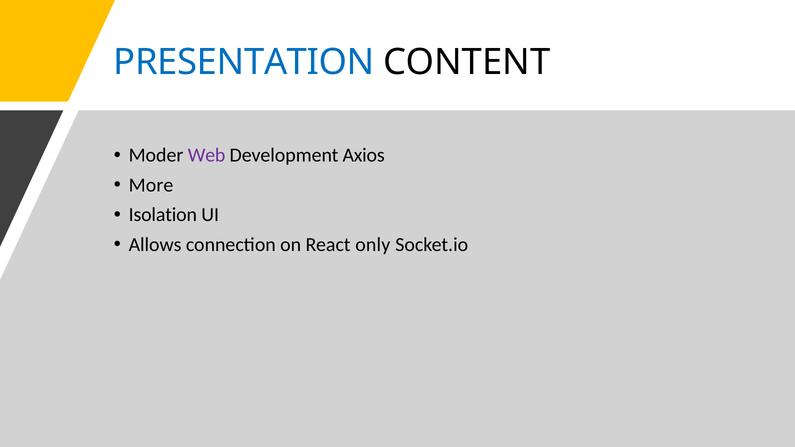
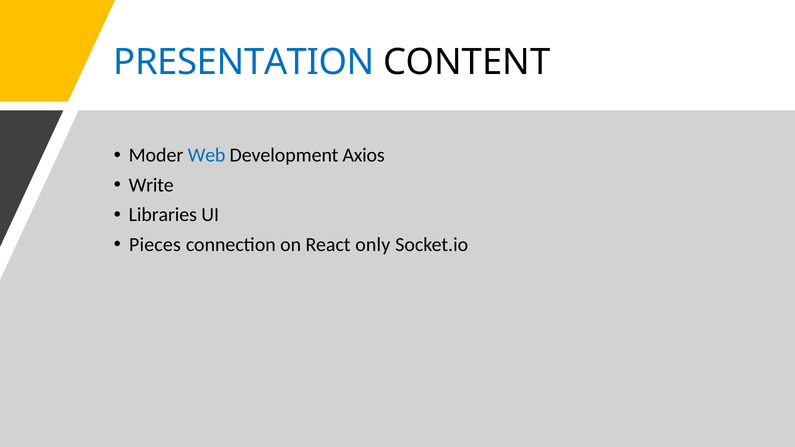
Web colour: purple -> blue (207, 156)
More: More -> Write (151, 185)
Isolation: Isolation -> Libraries (163, 215)
Allows: Allows -> Pieces (155, 245)
